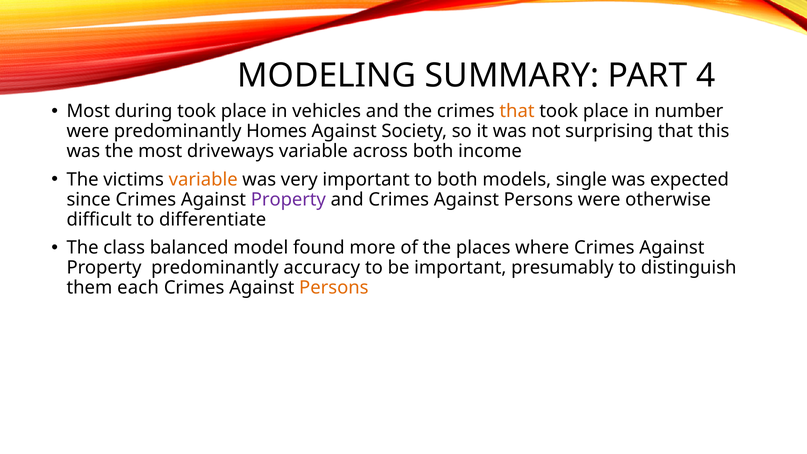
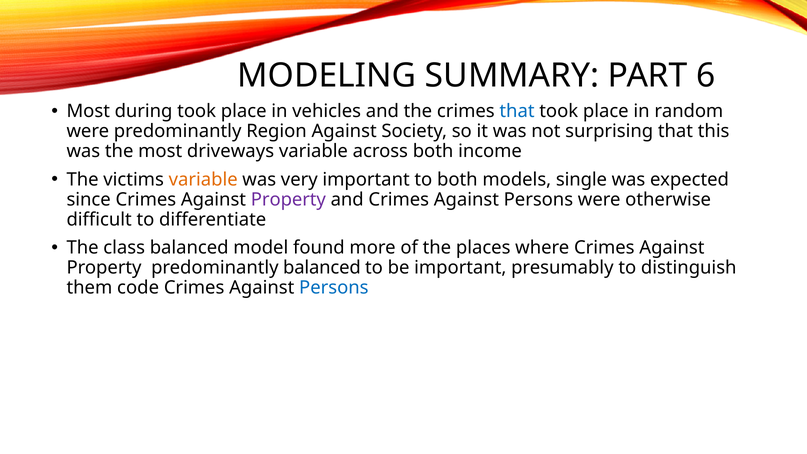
4: 4 -> 6 (706, 76)
that colour: orange -> blue (517, 111)
number: number -> random (689, 111)
Homes: Homes -> Region (277, 131)
predominantly accuracy: accuracy -> balanced (322, 268)
each: each -> code (138, 288)
Persons colour: orange -> blue (334, 288)
